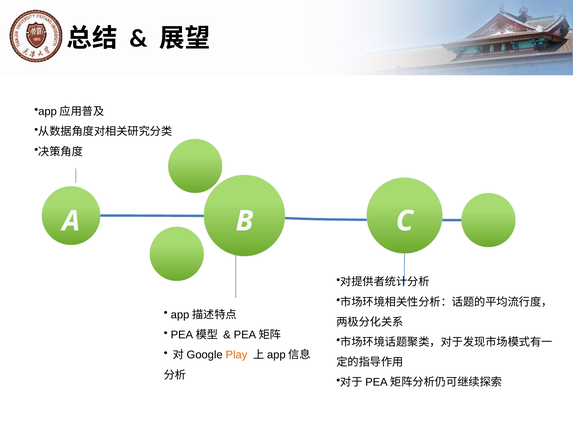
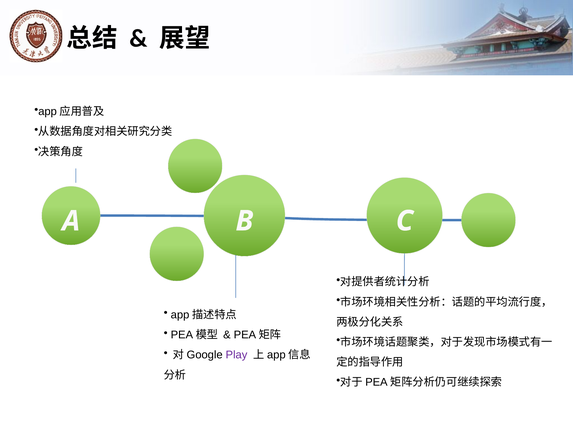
Play colour: orange -> purple (237, 355)
